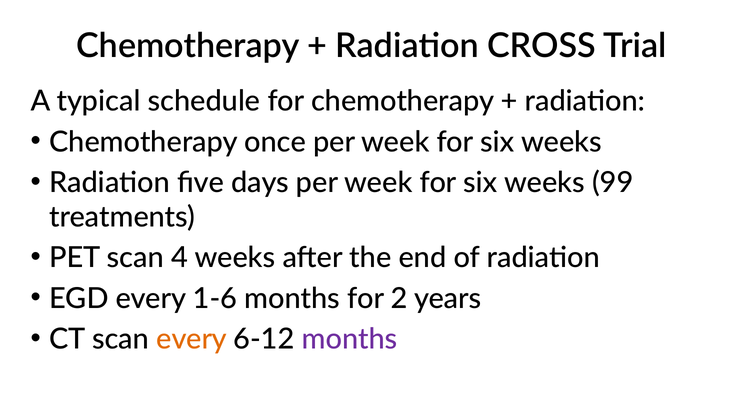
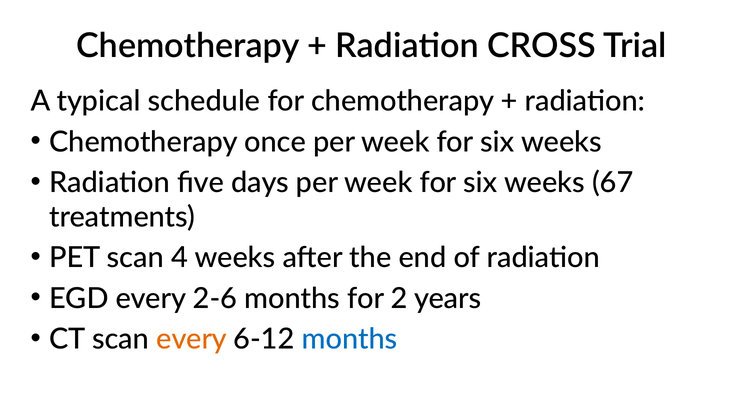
99: 99 -> 67 (613, 183)
1-6: 1-6 -> 2-6 (215, 299)
months colour: purple -> blue (350, 339)
